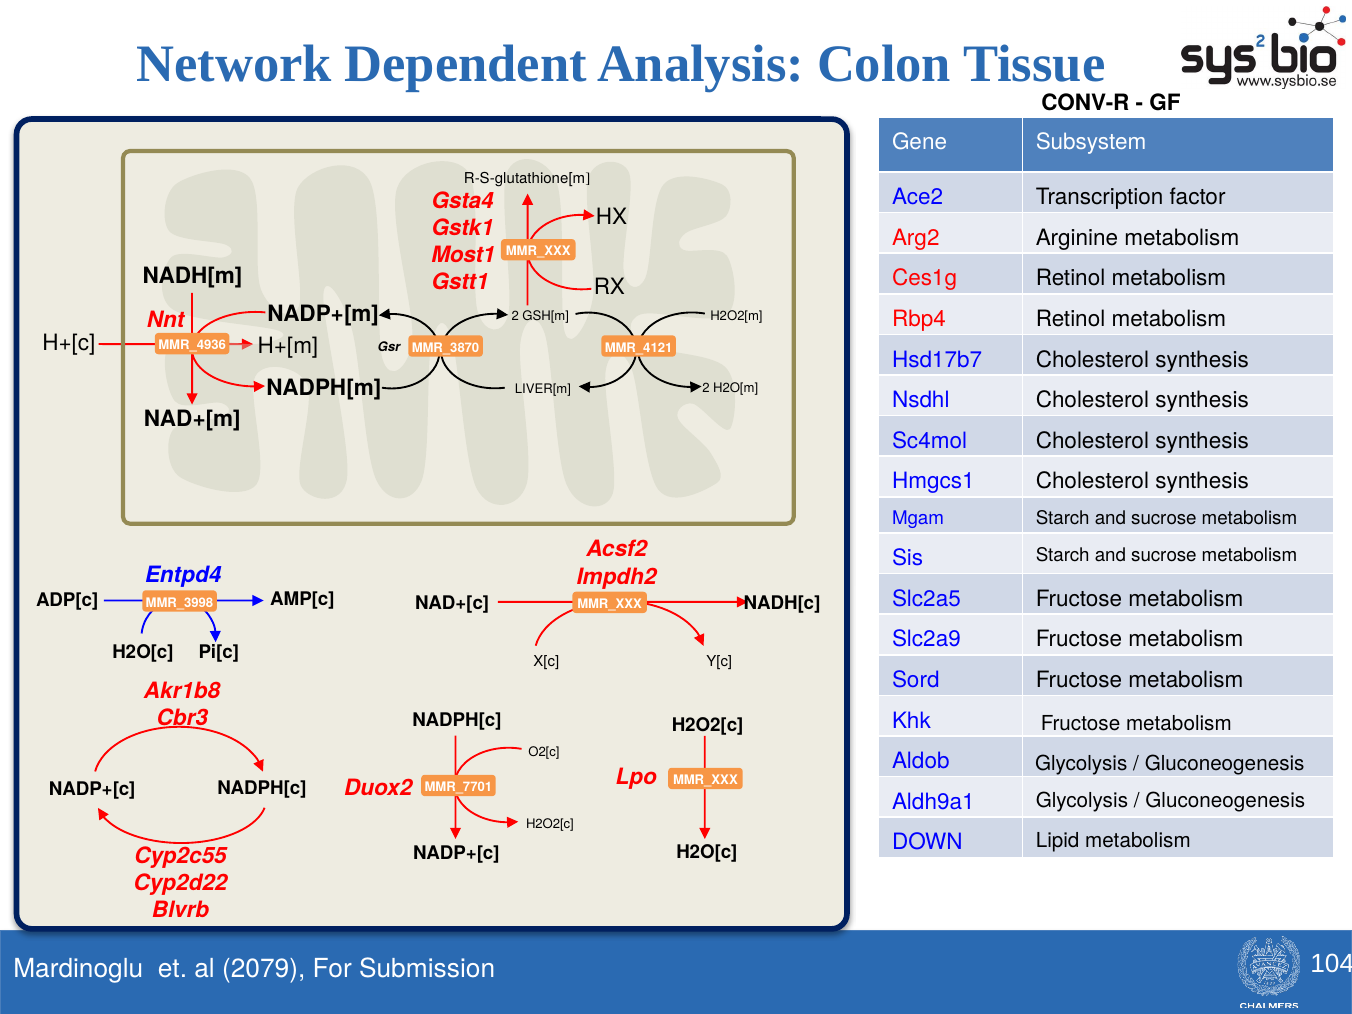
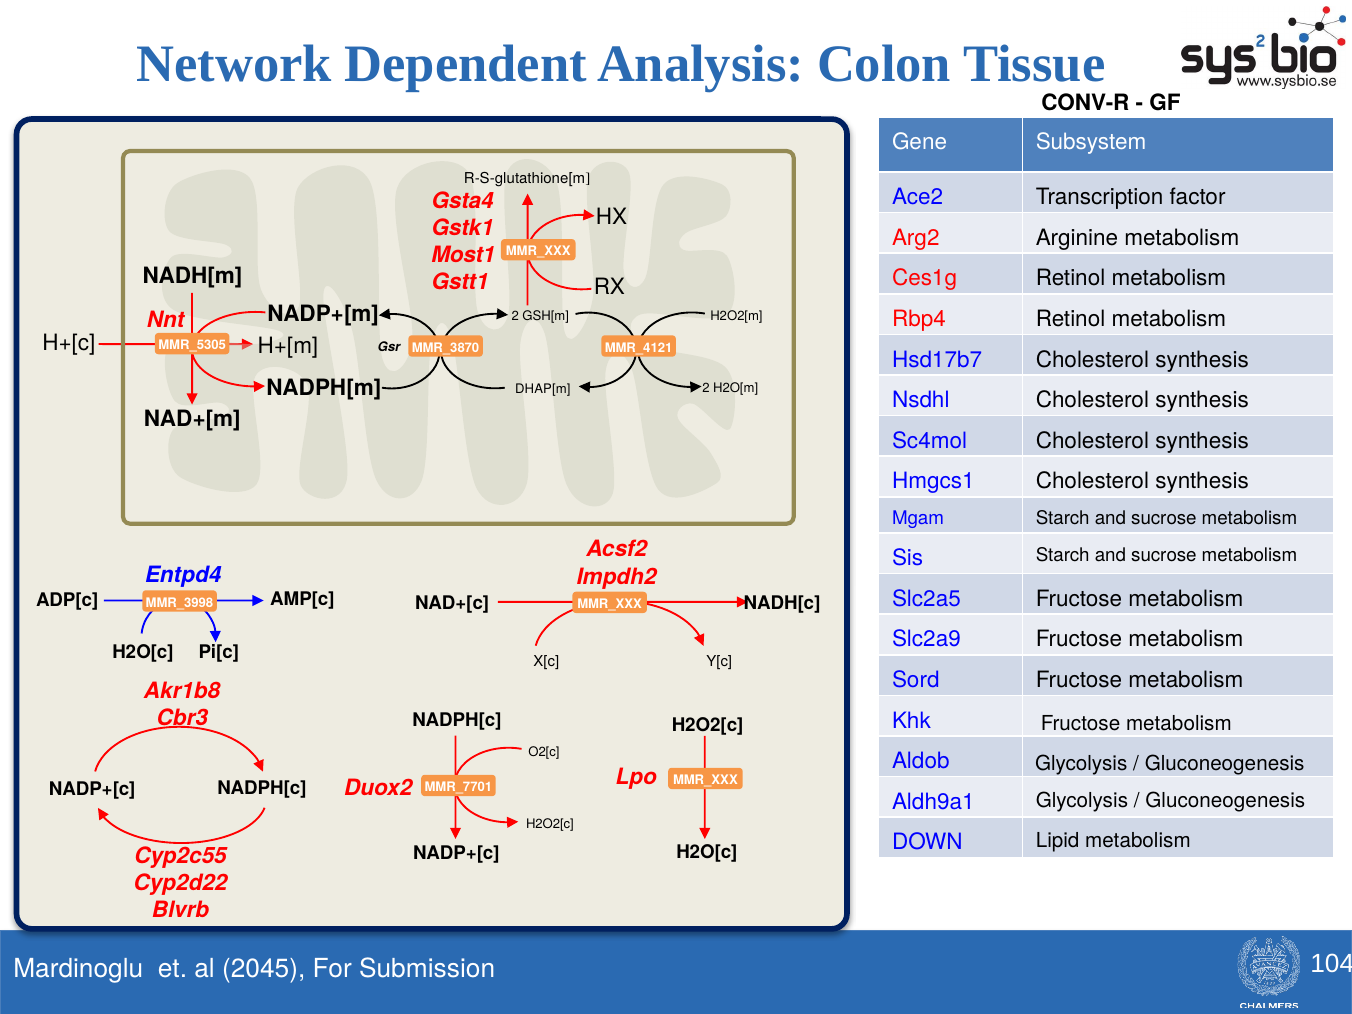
MMR_4936: MMR_4936 -> MMR_5305 (192, 346)
LIVER[m: LIVER[m -> DHAP[m (543, 389)
2079: 2079 -> 2045 (264, 969)
